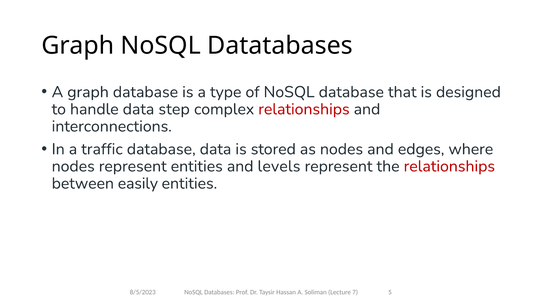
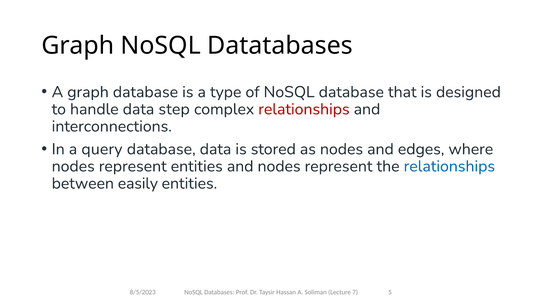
traffic: traffic -> query (102, 149)
and levels: levels -> nodes (279, 166)
relationships colour: red -> blue (449, 166)
